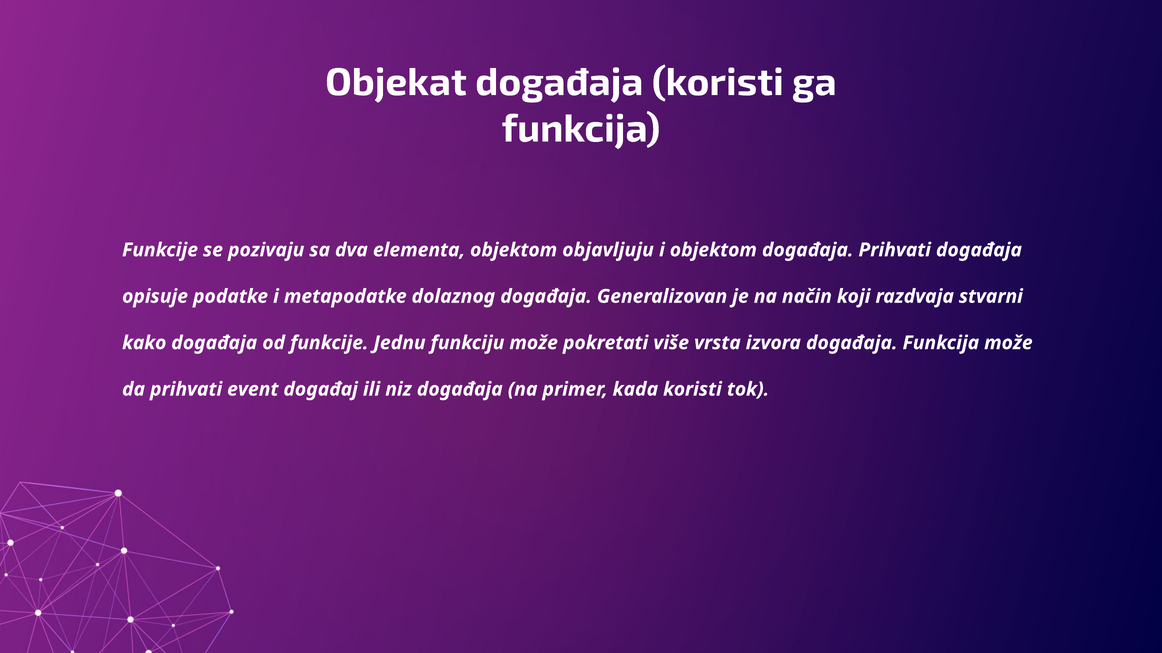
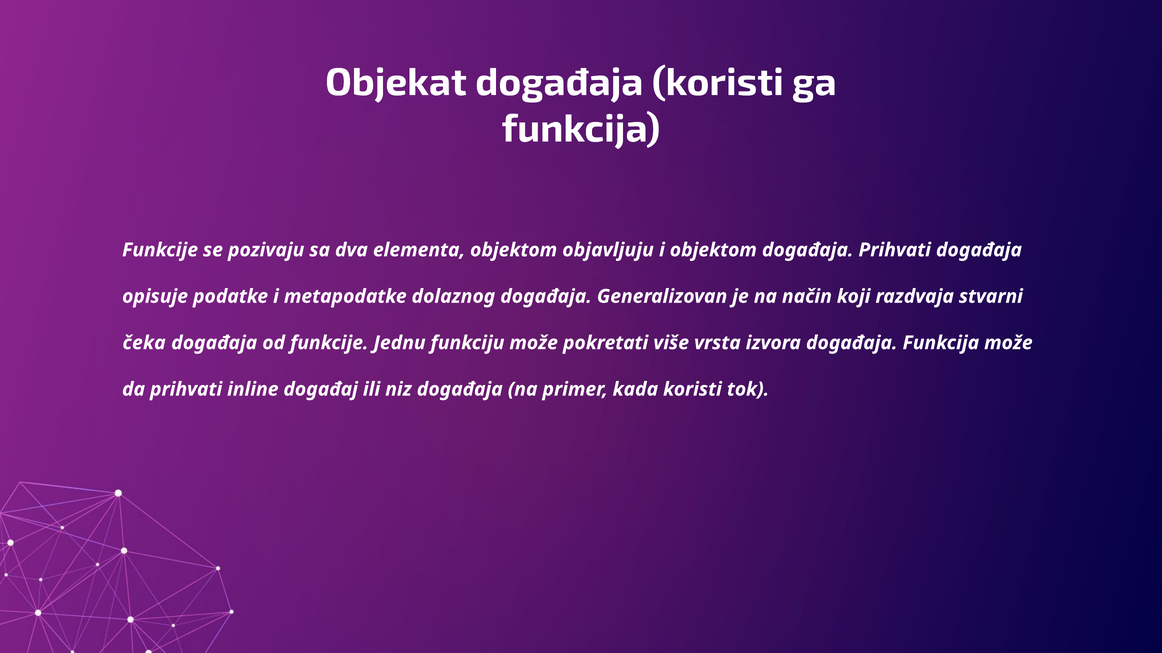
kako: kako -> čeka (144, 343)
event: event -> inline (253, 390)
